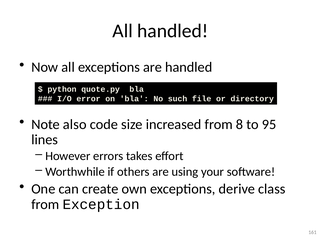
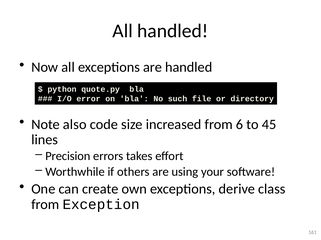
8: 8 -> 6 (240, 125)
95: 95 -> 45 (269, 125)
However: However -> Precision (68, 157)
